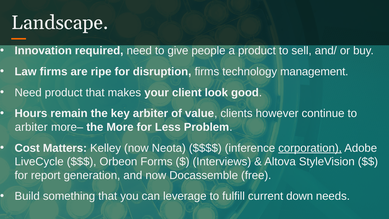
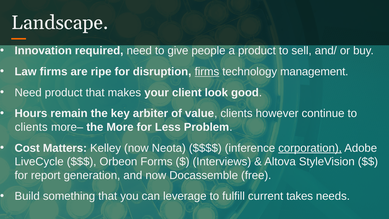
firms underline: none -> present (207, 72)
arbiter: arbiter -> clients (31, 127)
down: down -> takes (300, 196)
